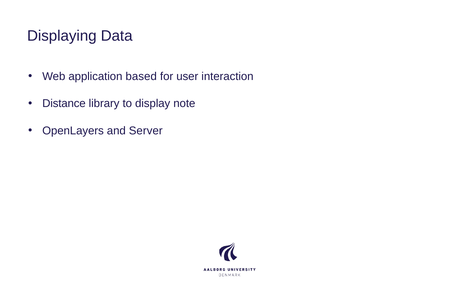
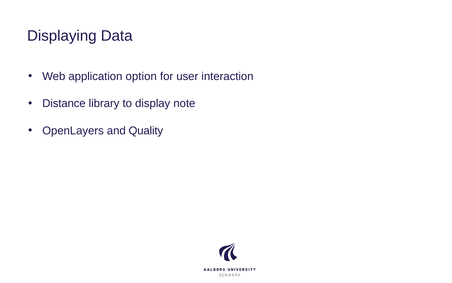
based: based -> option (141, 76)
Server: Server -> Quality (146, 131)
